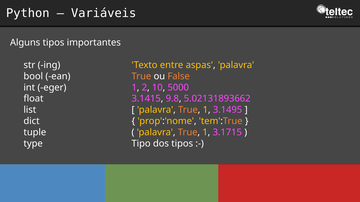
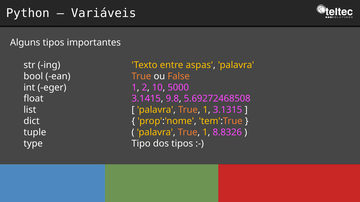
5.02131893662: 5.02131893662 -> 5.69272468508 (217, 99)
3.1495: 3.1495 -> 3.1315 (228, 110)
3.1715: 3.1715 -> 8.8326 (227, 133)
